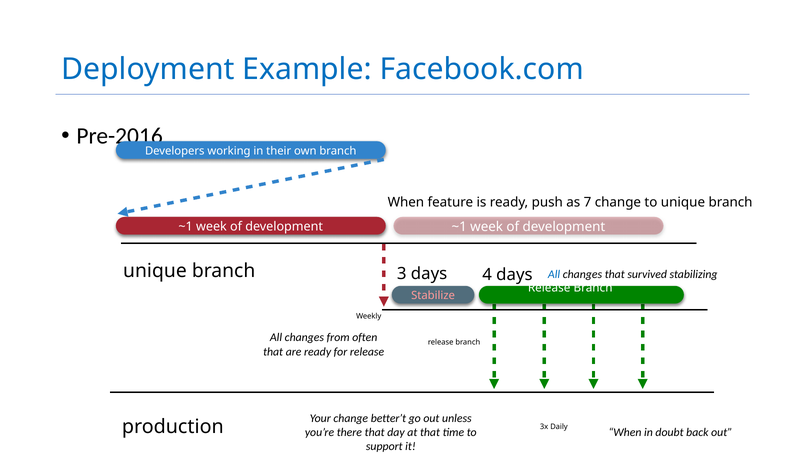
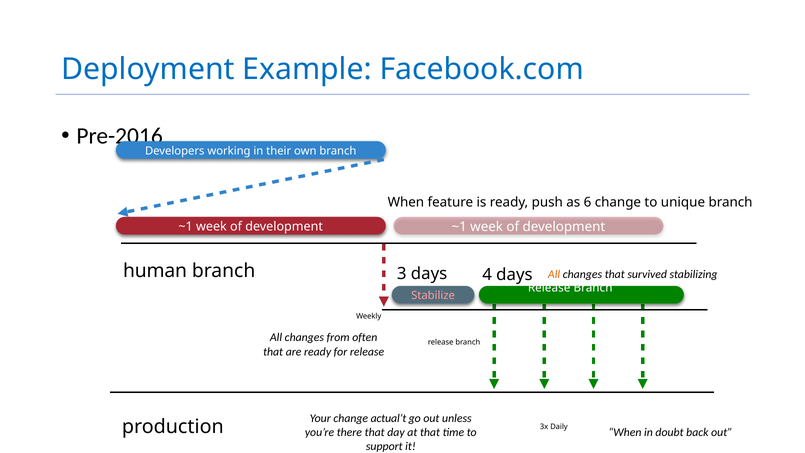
7: 7 -> 6 (587, 202)
unique: unique -> human (155, 271)
All colour: blue -> orange (554, 274)
better’t: better’t -> actual’t (388, 418)
